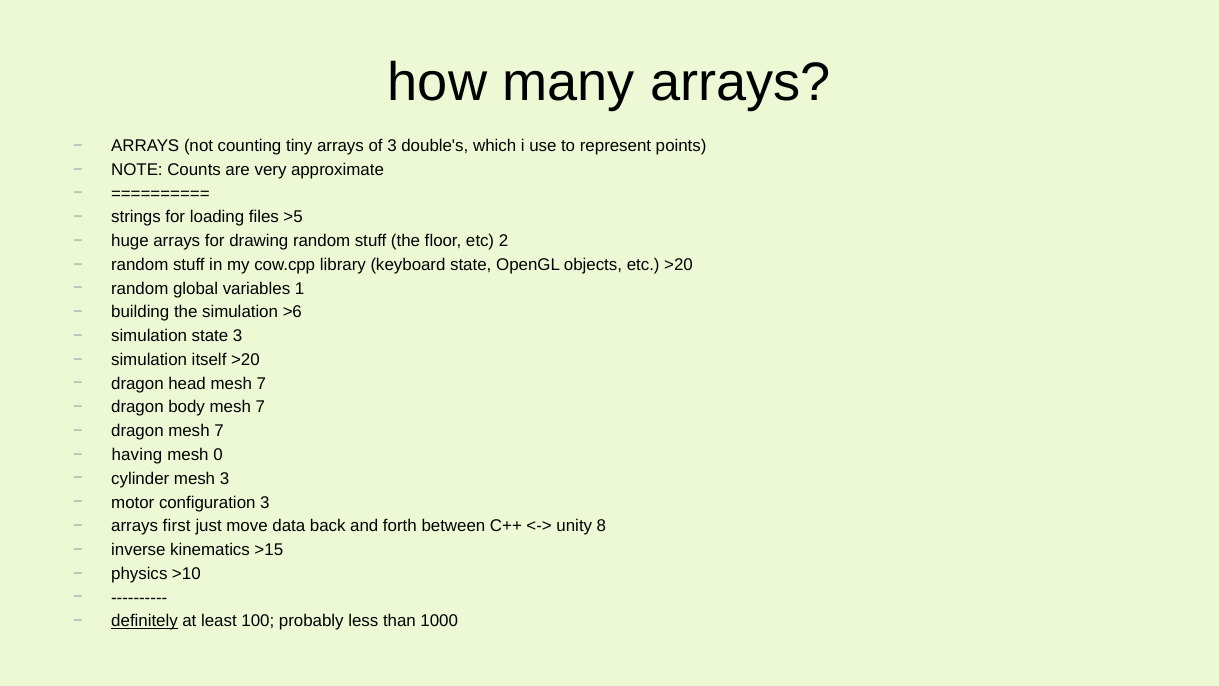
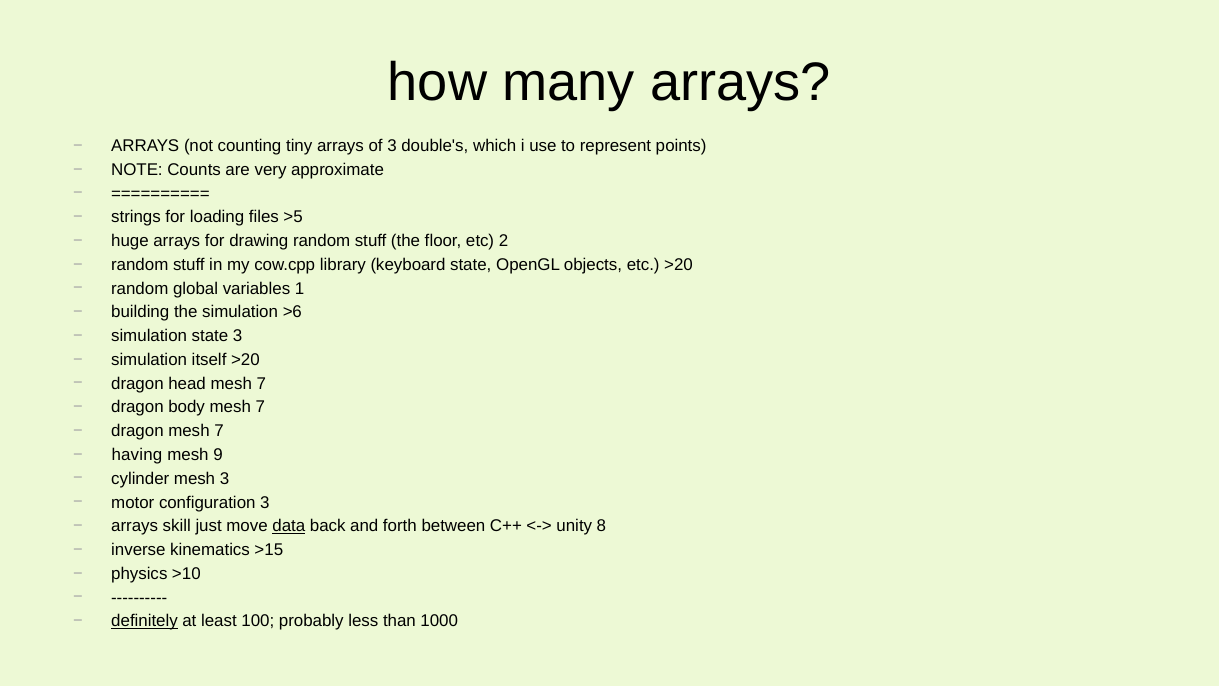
0: 0 -> 9 (218, 455)
first: first -> skill (177, 526)
data underline: none -> present (289, 526)
